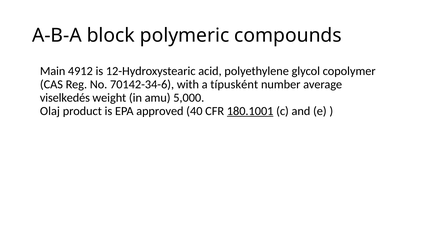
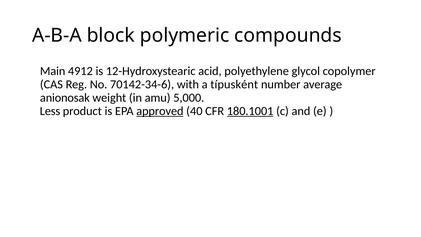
viselkedés: viselkedés -> anionosak (65, 98)
Olaj: Olaj -> Less (50, 111)
approved underline: none -> present (160, 111)
